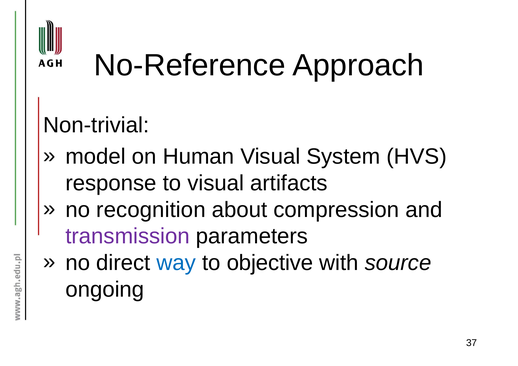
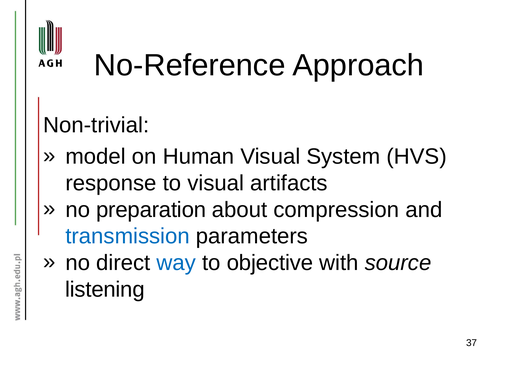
recognition: recognition -> preparation (151, 210)
transmission colour: purple -> blue (128, 237)
ongoing: ongoing -> listening (105, 290)
